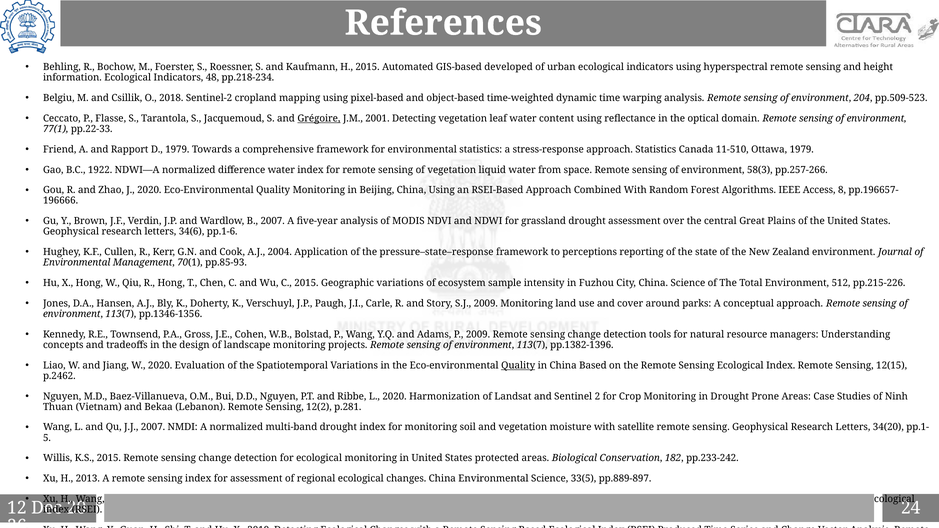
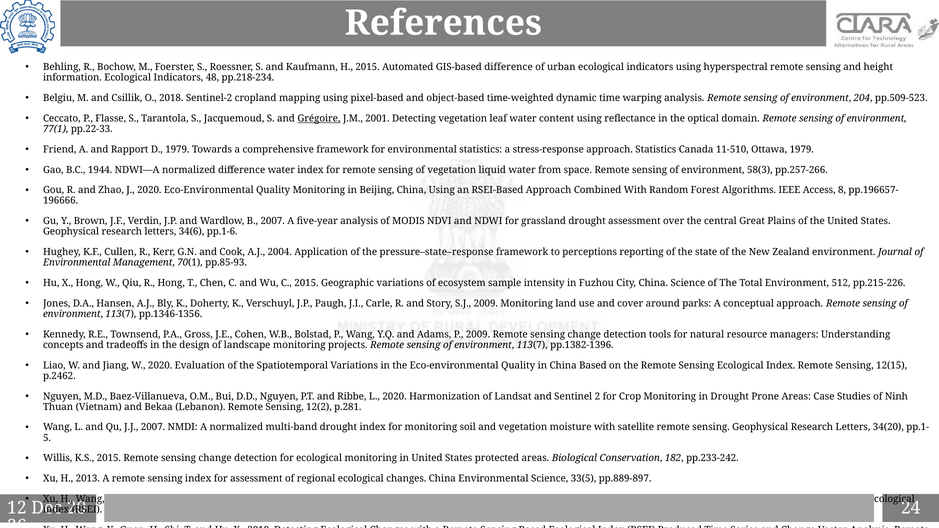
GIS-based developed: developed -> difference (509, 67)
1922: 1922 -> 1944 (100, 170)
Quality underline: present -> none (518, 365)
